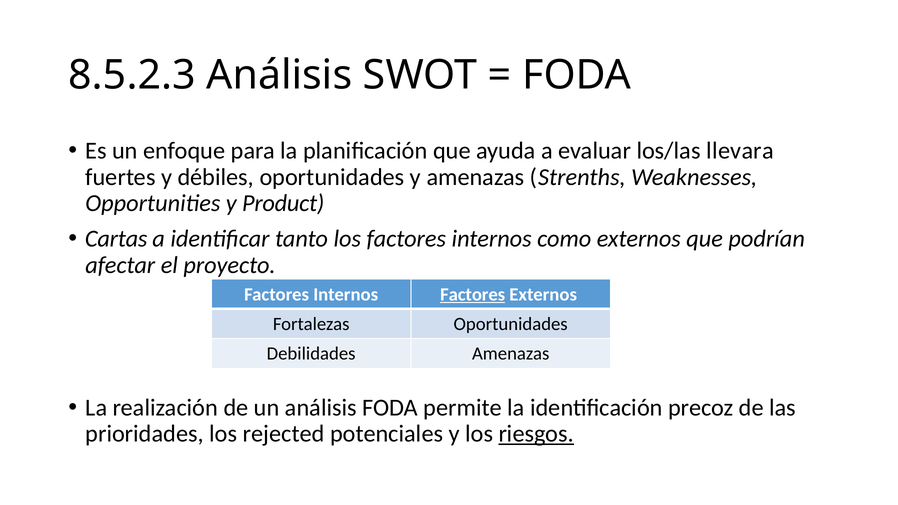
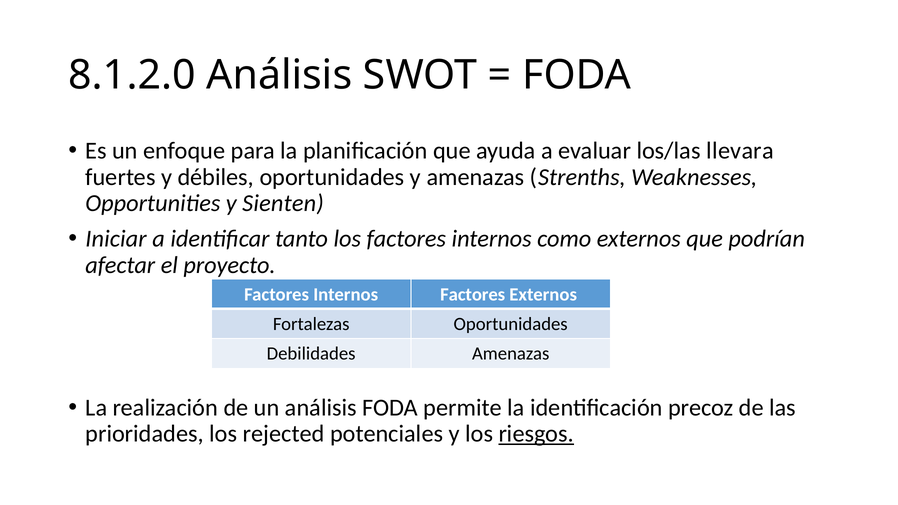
8.5.2.3: 8.5.2.3 -> 8.1.2.0 (132, 75)
Product: Product -> Sienten (283, 203)
Cartas: Cartas -> Iniciar (116, 239)
Factores underline: present -> none (473, 294)
